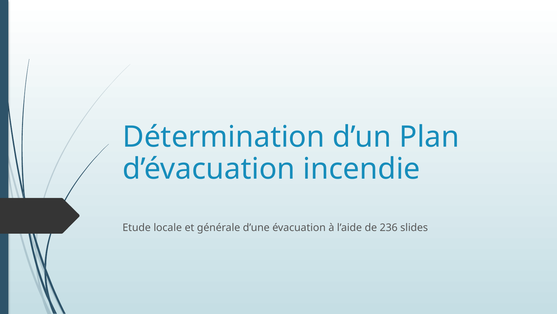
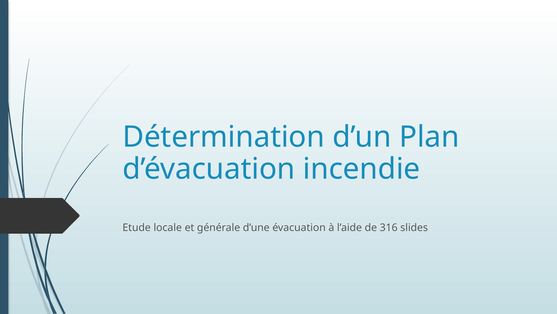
236: 236 -> 316 (389, 227)
